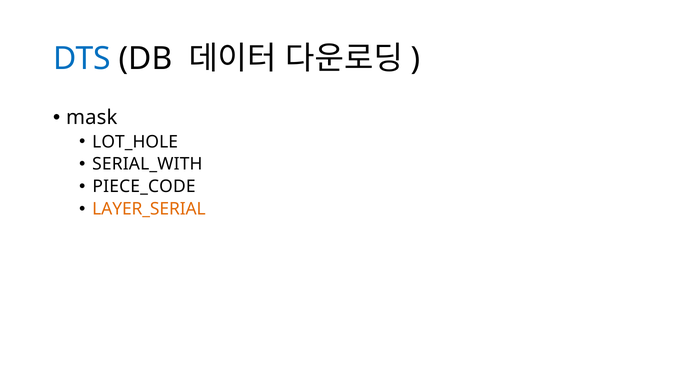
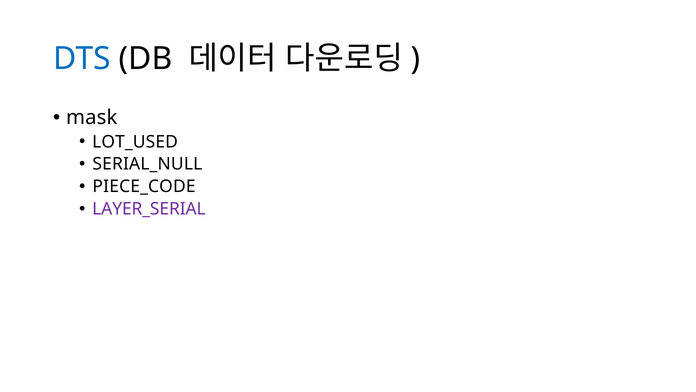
LOT_HOLE: LOT_HOLE -> LOT_USED (135, 142)
SERIAL_WITH: SERIAL_WITH -> SERIAL_NULL (147, 164)
LAYER_SERIAL colour: orange -> purple (149, 209)
